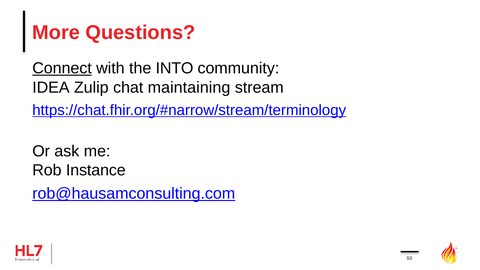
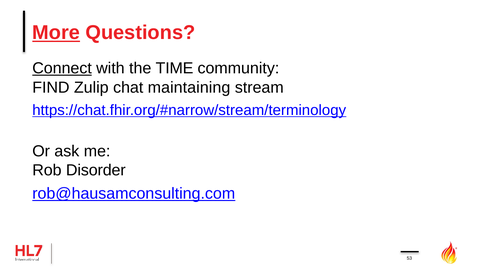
More underline: none -> present (56, 33)
INTO: INTO -> TIME (175, 68)
IDEA: IDEA -> FIND (51, 88)
Instance: Instance -> Disorder (96, 170)
